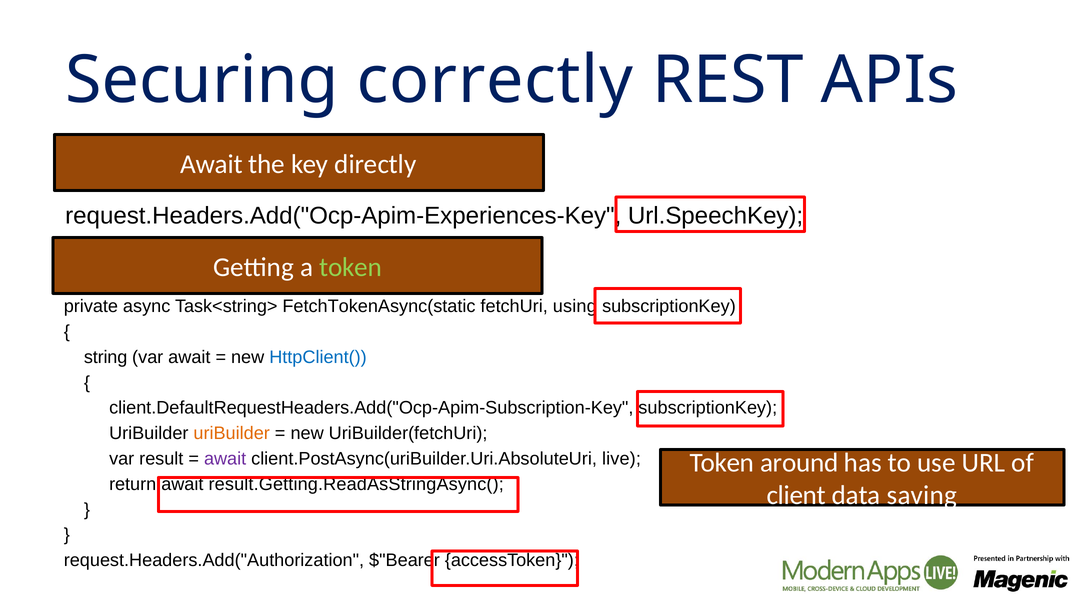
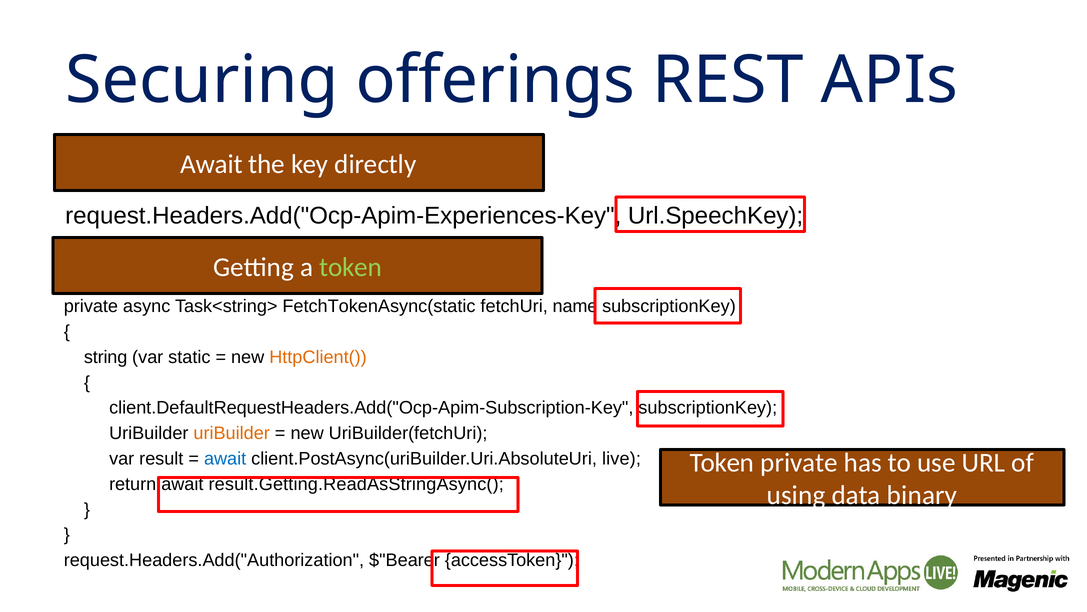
correctly: correctly -> offerings (495, 80)
using: using -> name (575, 306)
var await: await -> static (189, 357)
HttpClient( colour: blue -> orange (318, 357)
await colour: purple -> blue (225, 458)
around: around -> private (799, 462)
client: client -> using (796, 495)
saving: saving -> binary (922, 495)
